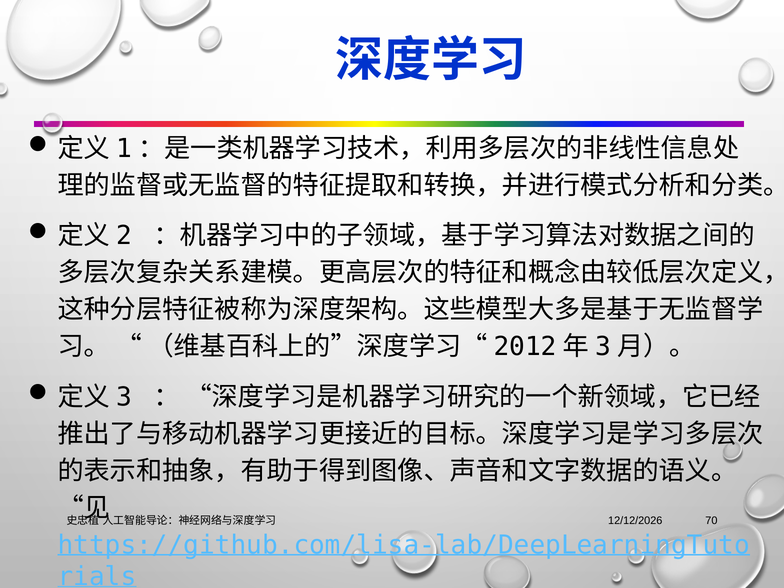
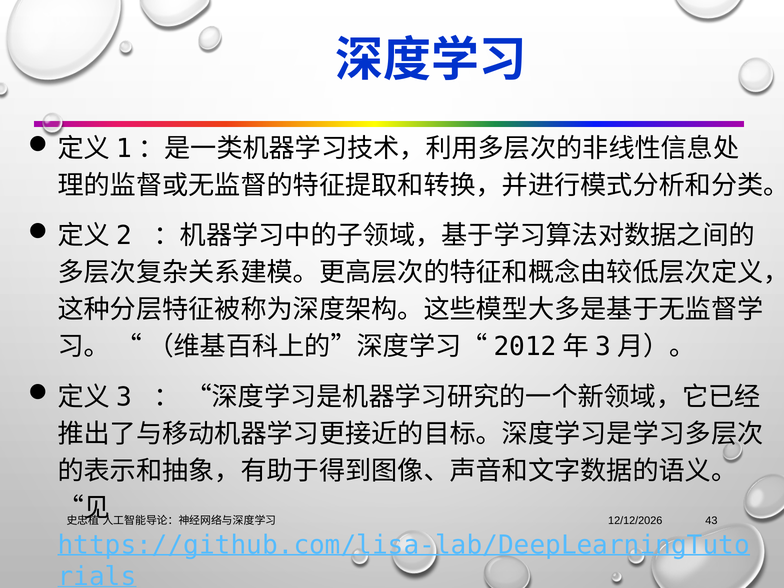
70: 70 -> 43 (711, 521)
